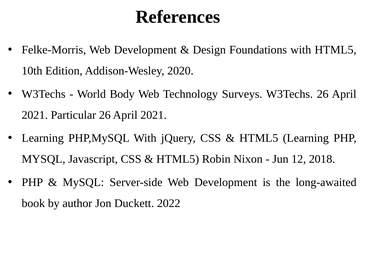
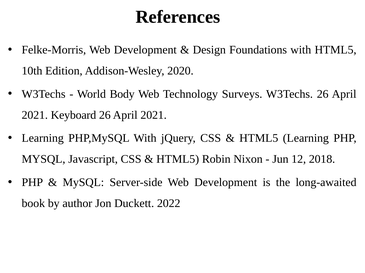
Particular: Particular -> Keyboard (73, 115)
